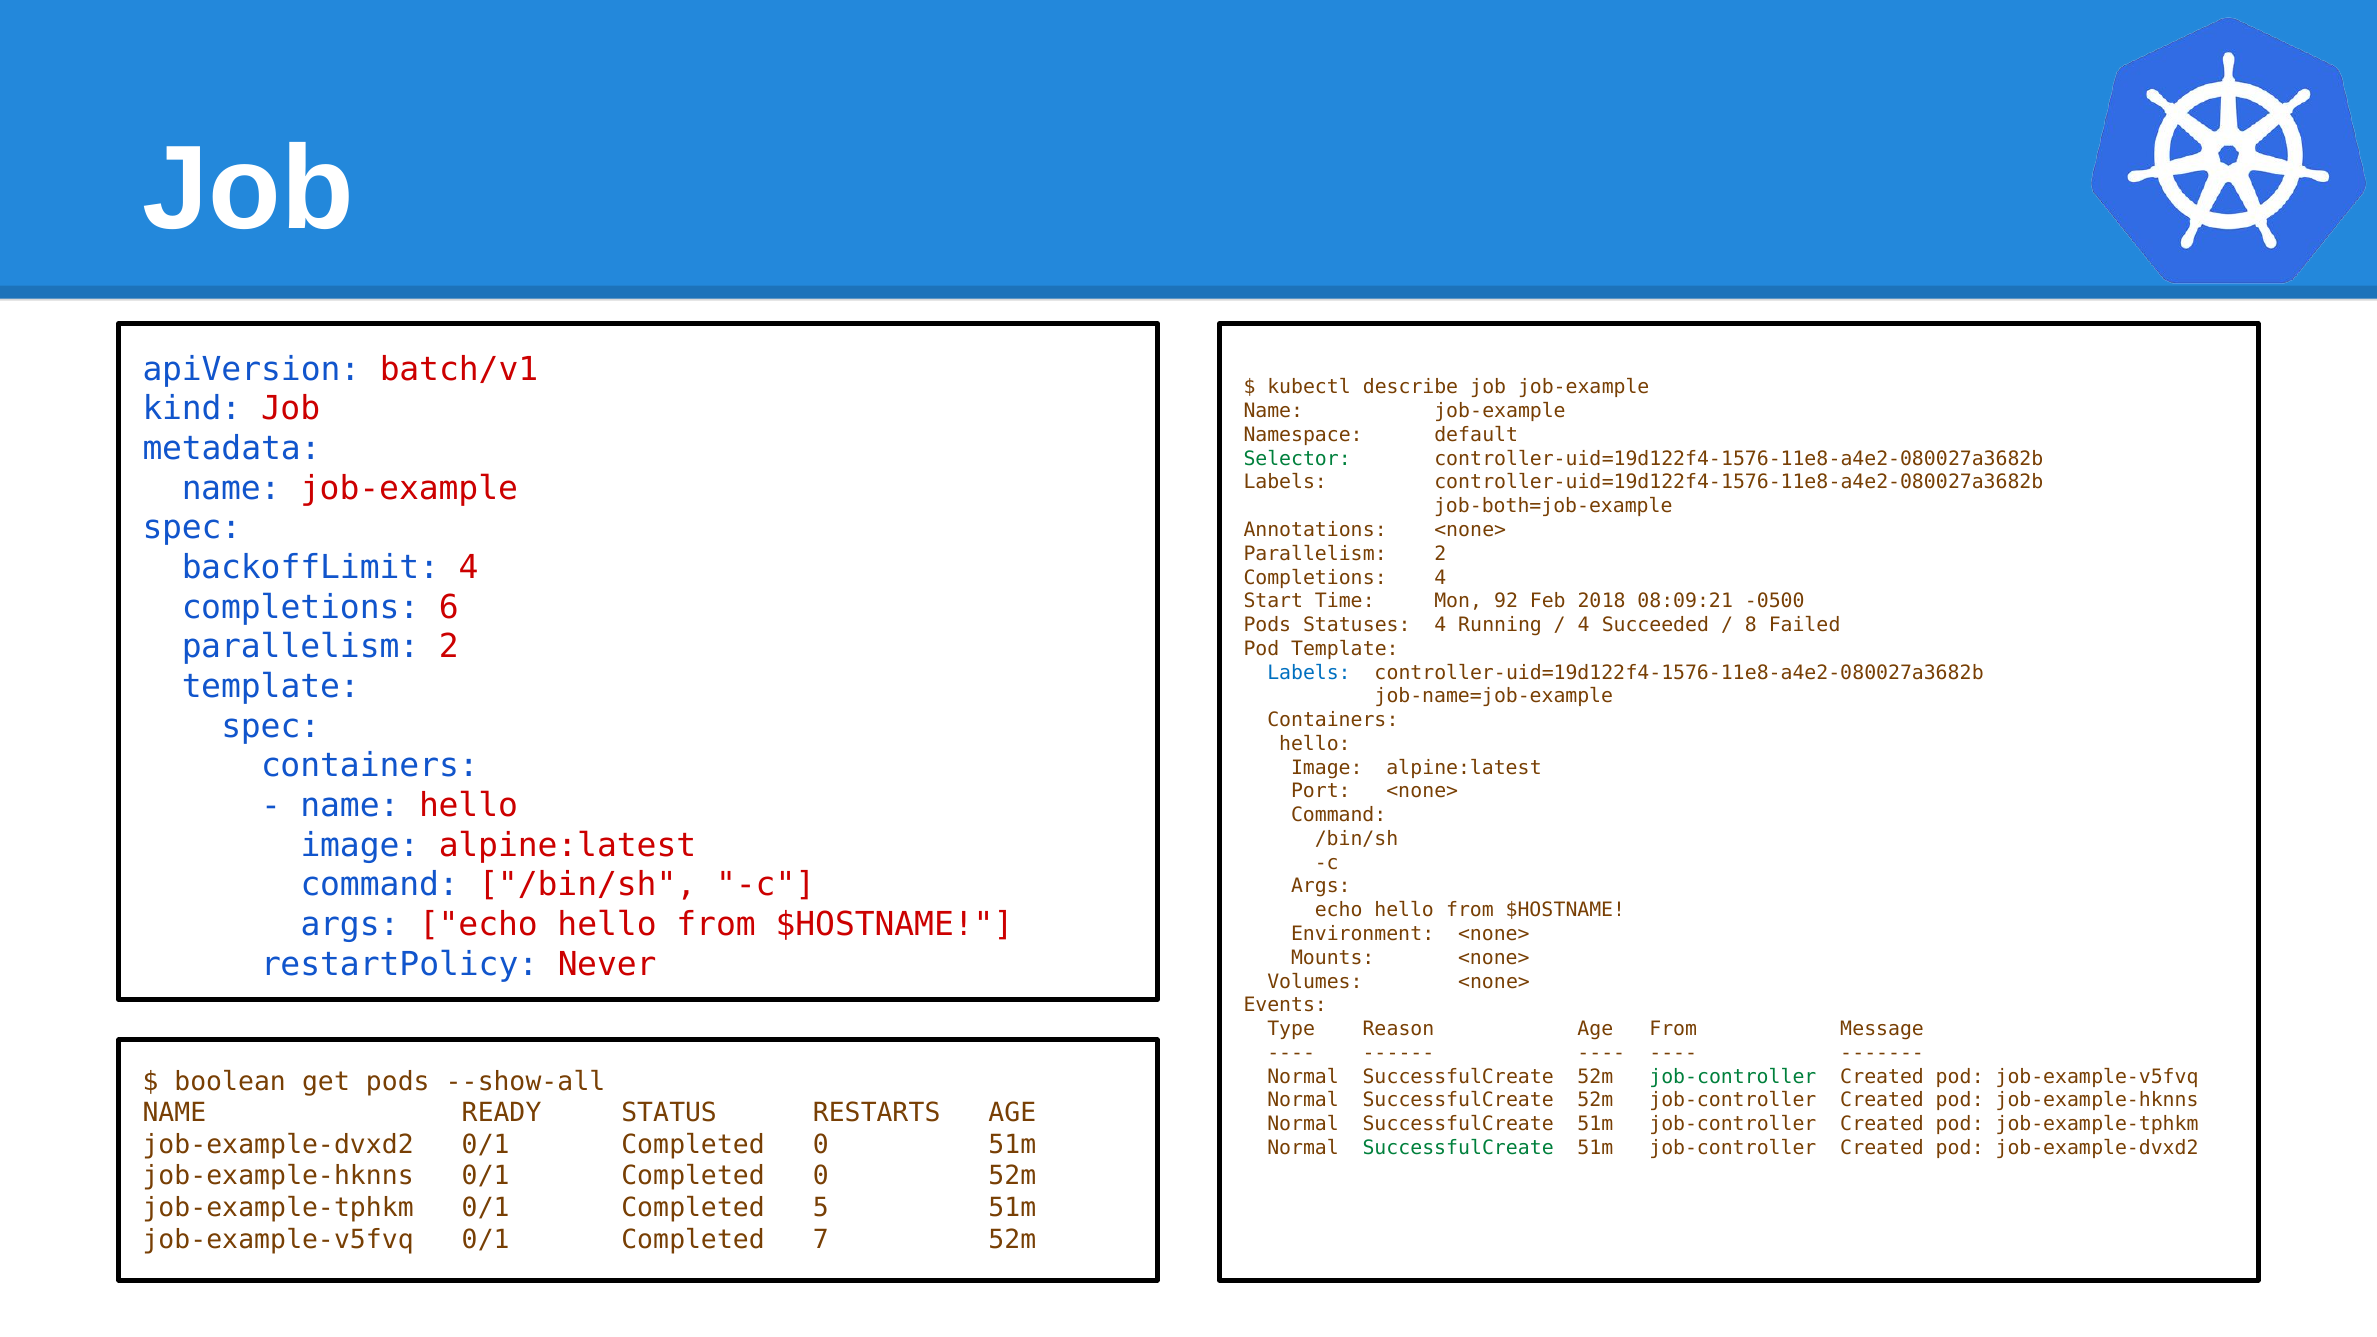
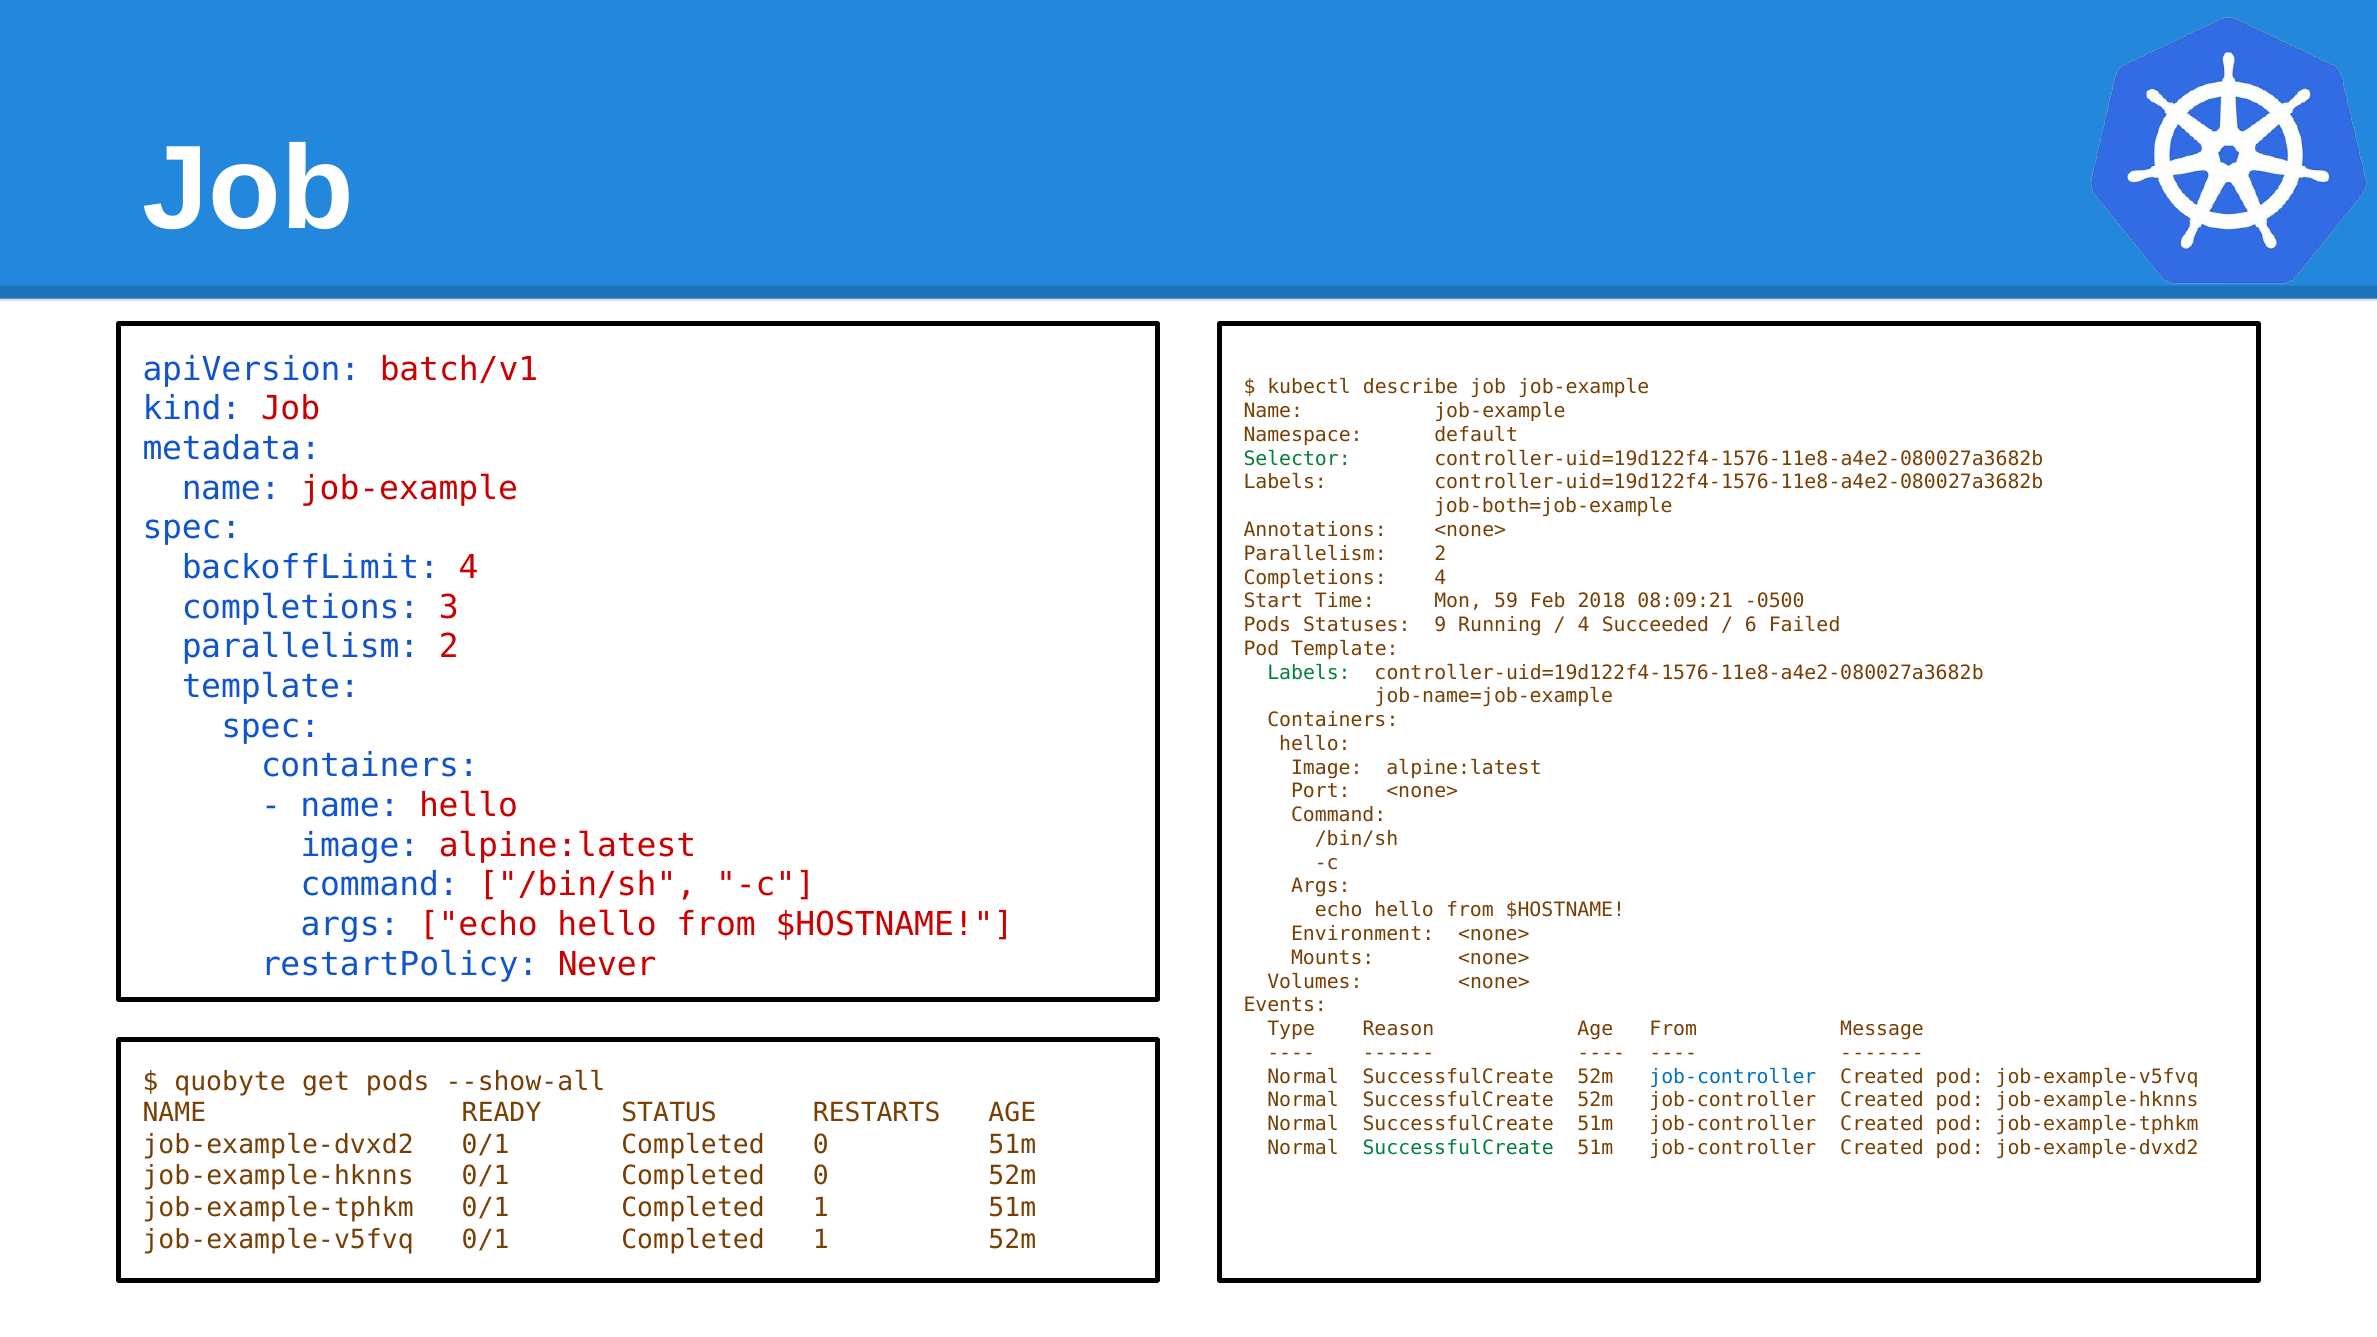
92: 92 -> 59 (1506, 601)
6: 6 -> 3 (449, 607)
Statuses 4: 4 -> 9 (1440, 625)
8: 8 -> 6 (1751, 625)
Labels colour: blue -> green (1309, 673)
job-controller colour: green -> blue (1733, 1077)
boolean: boolean -> quobyte (230, 1081)
job-example-tphkm 0/1 Completed 5: 5 -> 1 (821, 1208)
job-example-v5fvq 0/1 Completed 7: 7 -> 1 (821, 1240)
